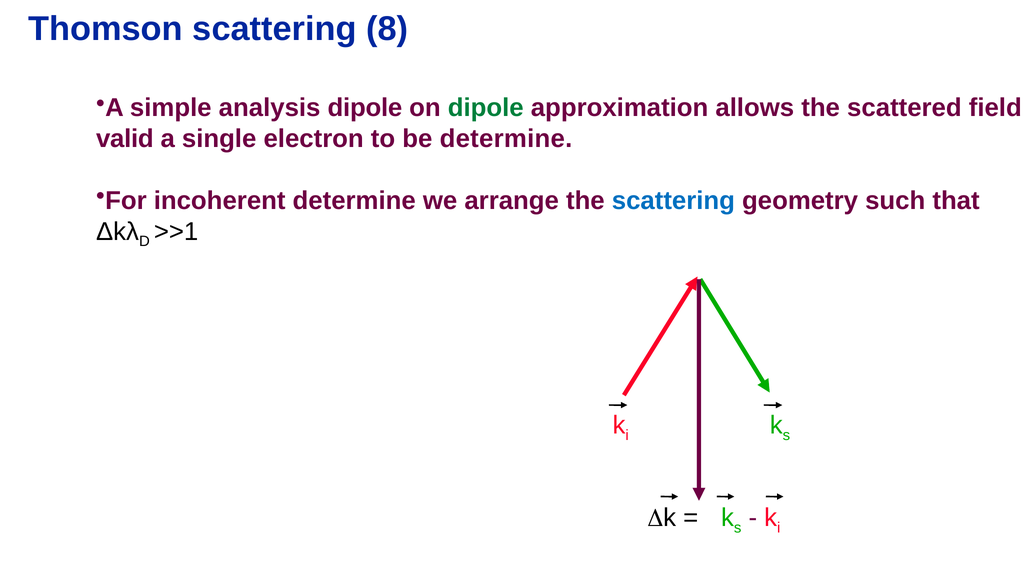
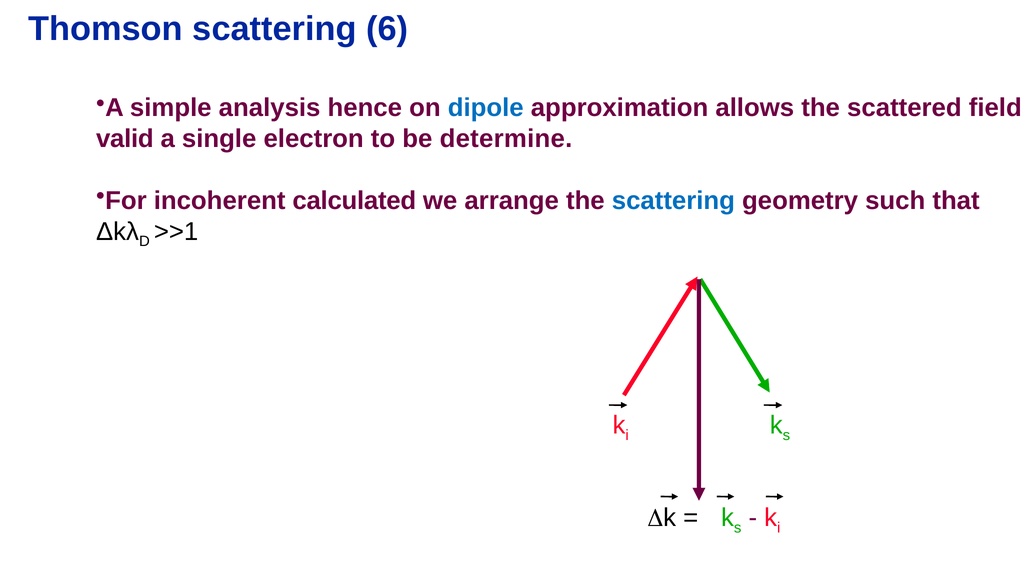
8: 8 -> 6 (387, 29)
analysis dipole: dipole -> hence (365, 108)
dipole colour: green -> blue (486, 108)
incoherent determine: determine -> calculated (354, 201)
